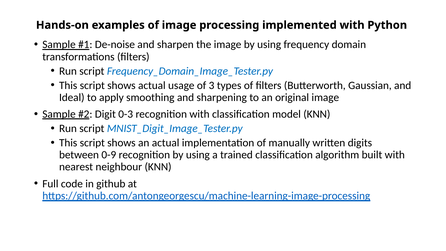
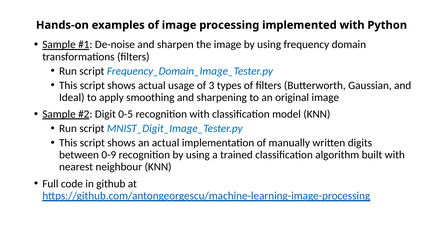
0-3: 0-3 -> 0-5 (126, 114)
